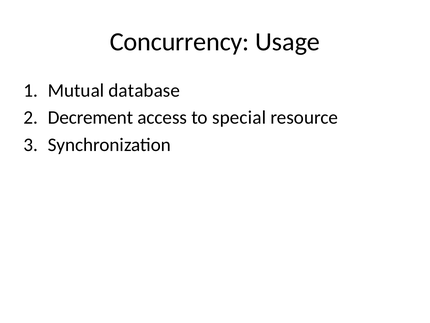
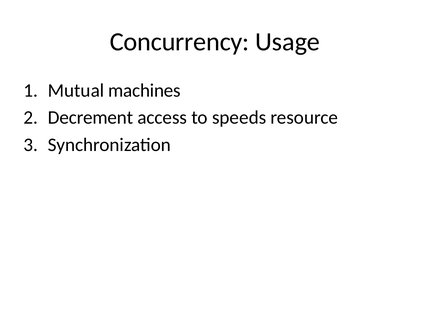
database: database -> machines (144, 90)
special: special -> speeds (239, 117)
